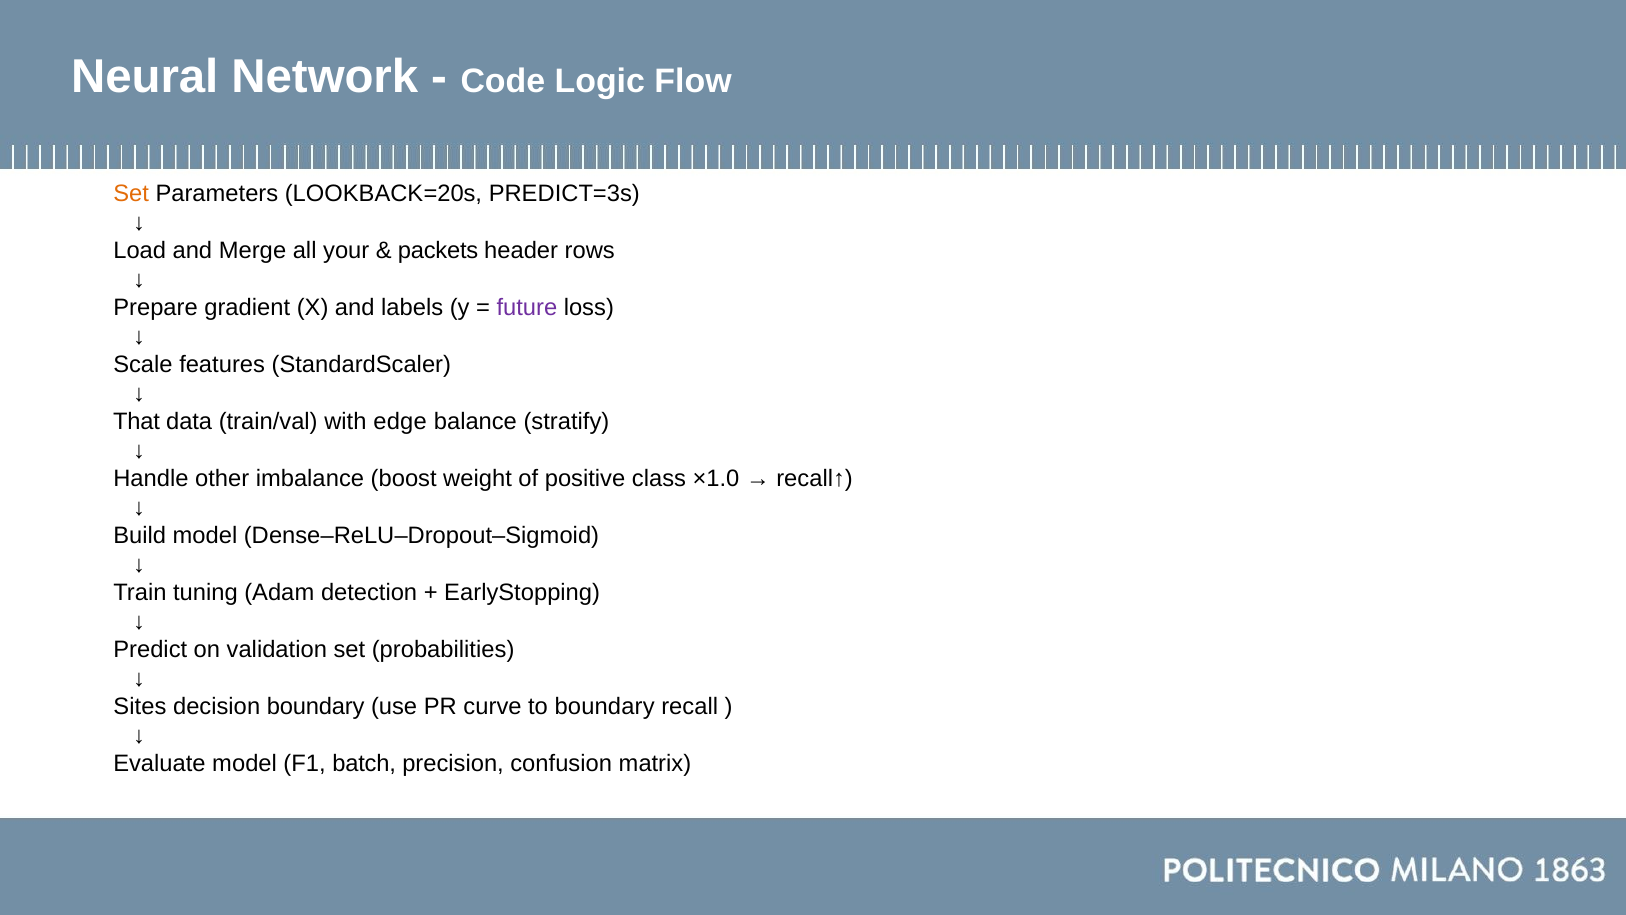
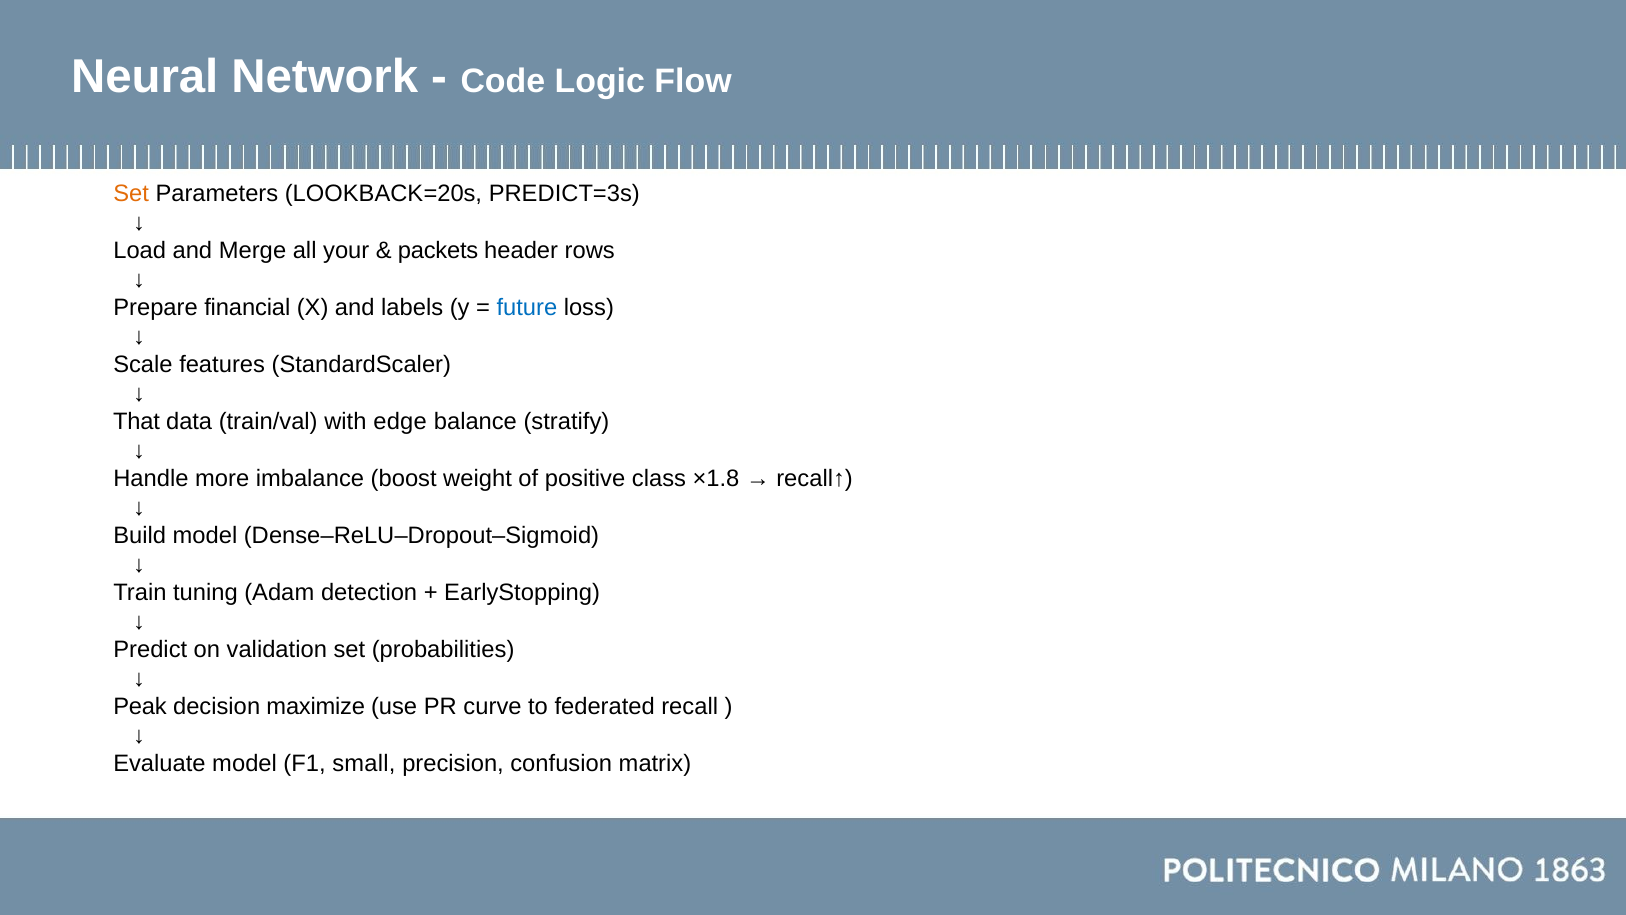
gradient: gradient -> financial (247, 308)
future colour: purple -> blue (527, 308)
other: other -> more (222, 479)
×1.0: ×1.0 -> ×1.8 (716, 479)
Sites: Sites -> Peak (140, 706)
decision boundary: boundary -> maximize (316, 706)
to boundary: boundary -> federated (605, 706)
batch: batch -> small (364, 763)
